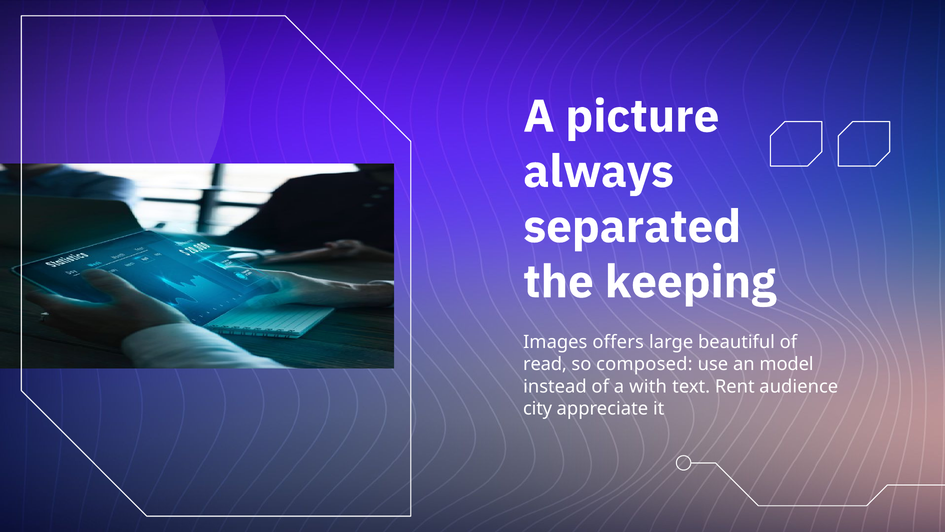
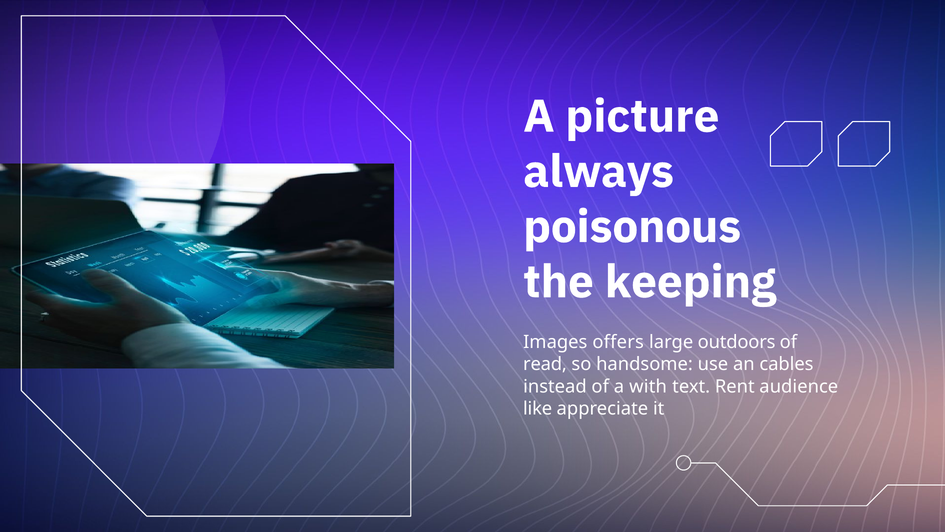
separated: separated -> poisonous (632, 227)
beautiful: beautiful -> outdoors (737, 342)
composed: composed -> handsome (644, 364)
model: model -> cables (787, 364)
city: city -> like (538, 408)
